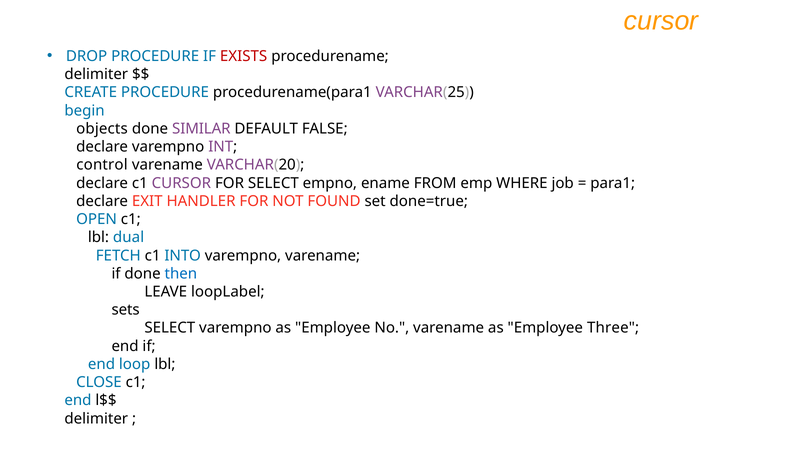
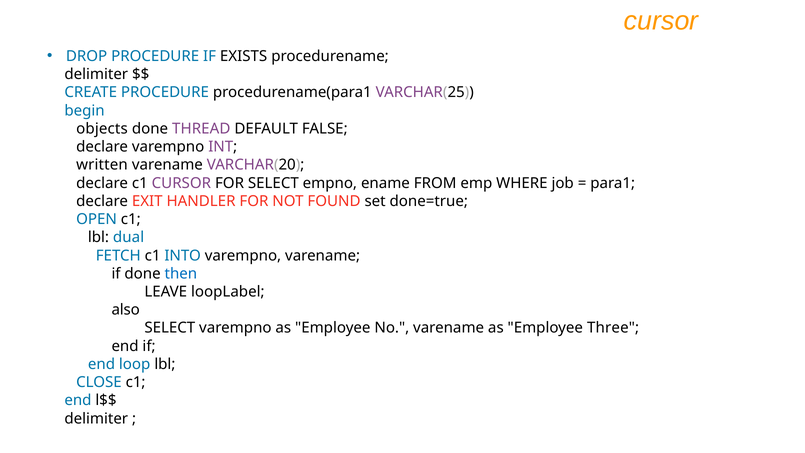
EXISTS colour: red -> black (244, 56)
SIMILAR: SIMILAR -> THREAD (201, 129)
control: control -> written (102, 165)
sets: sets -> also (126, 310)
